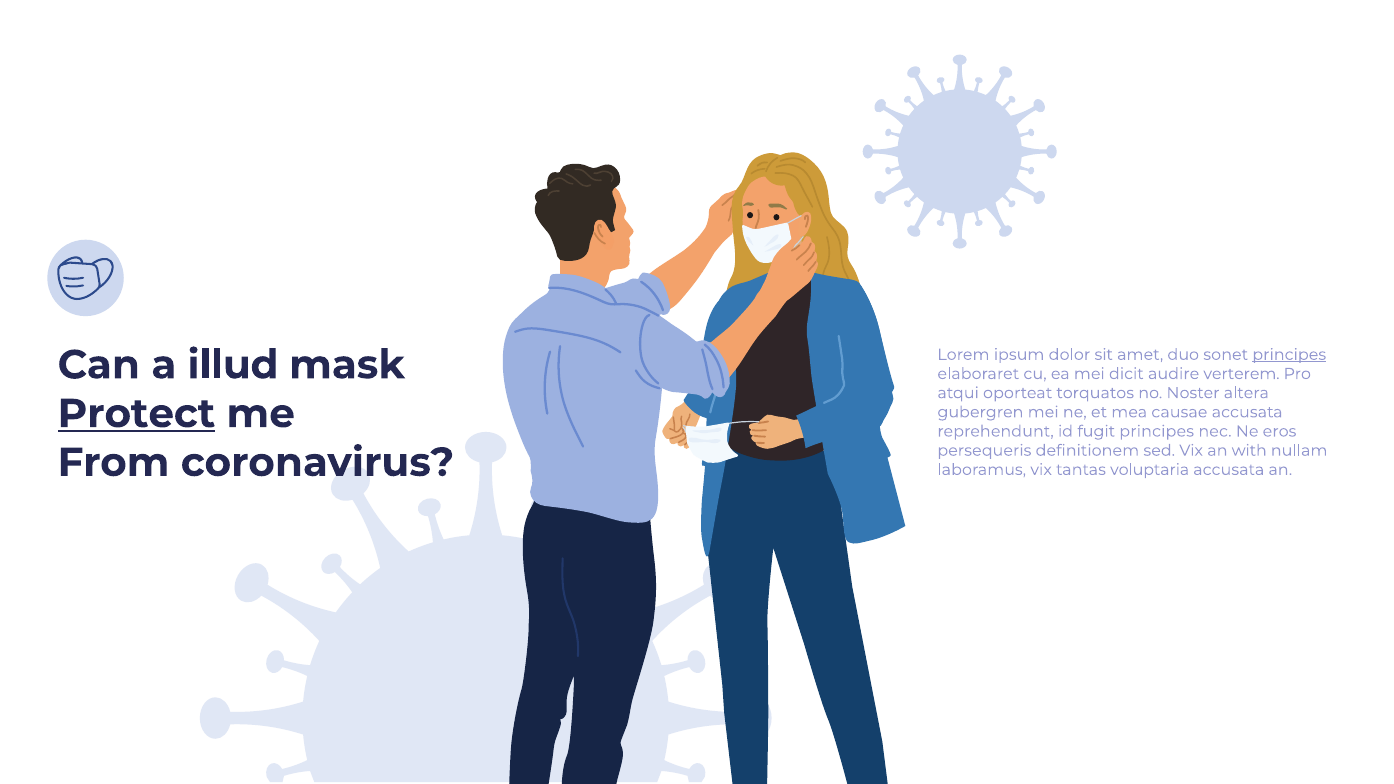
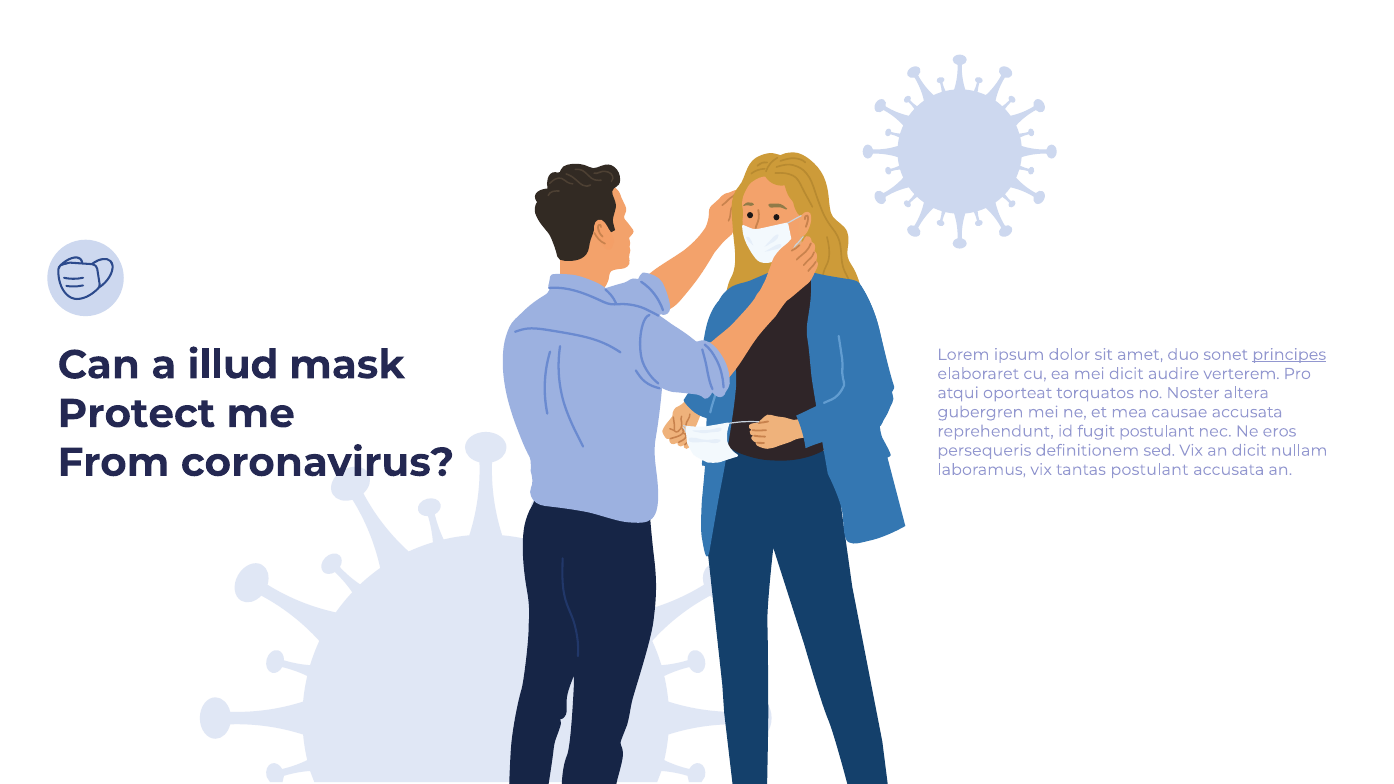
Protect underline: present -> none (137, 414)
fugit principes: principes -> postulant (1157, 431)
an with: with -> dicit (1249, 451)
tantas voluptaria: voluptaria -> postulant (1150, 470)
